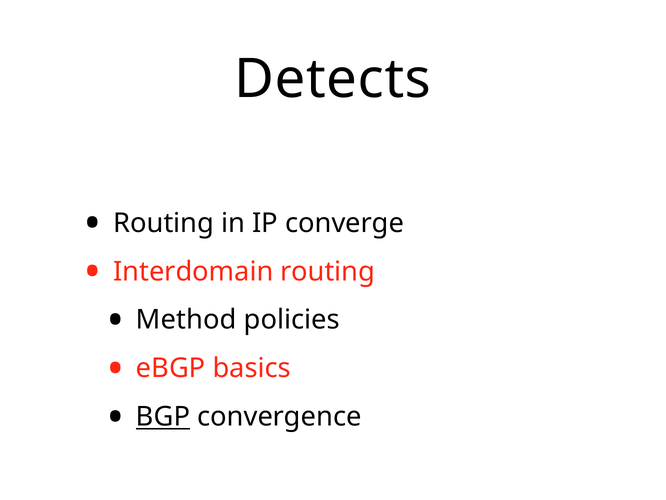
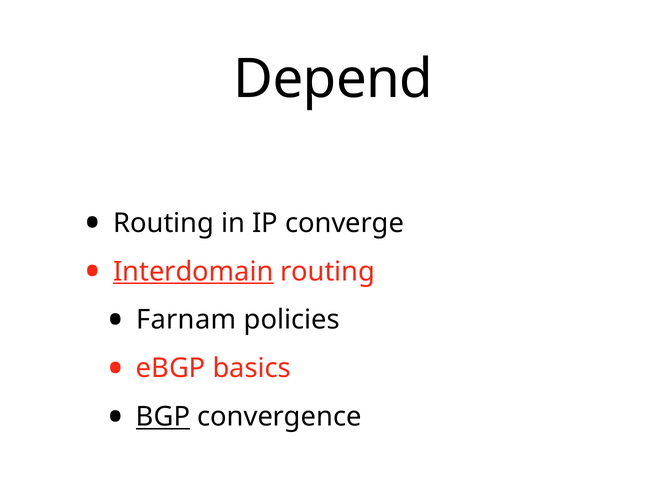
Detects: Detects -> Depend (333, 79)
Interdomain underline: none -> present (193, 271)
Method: Method -> Farnam (186, 320)
